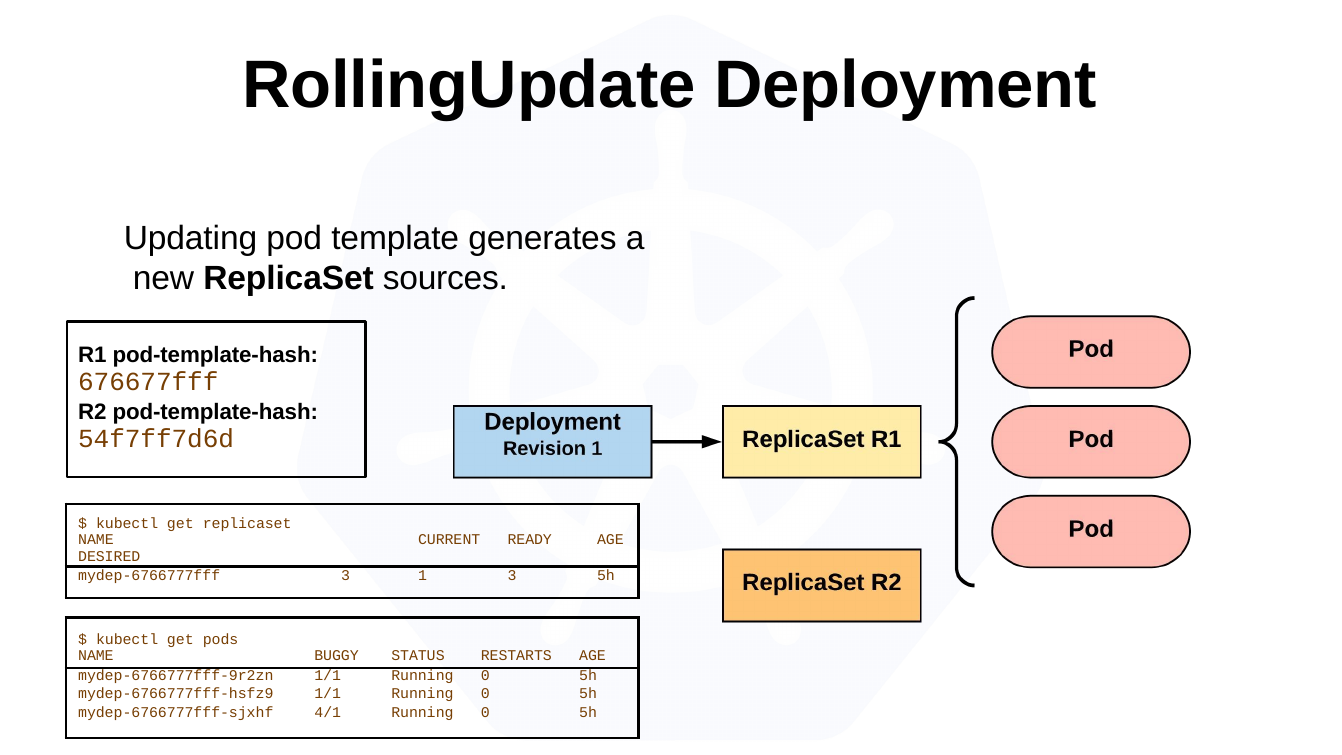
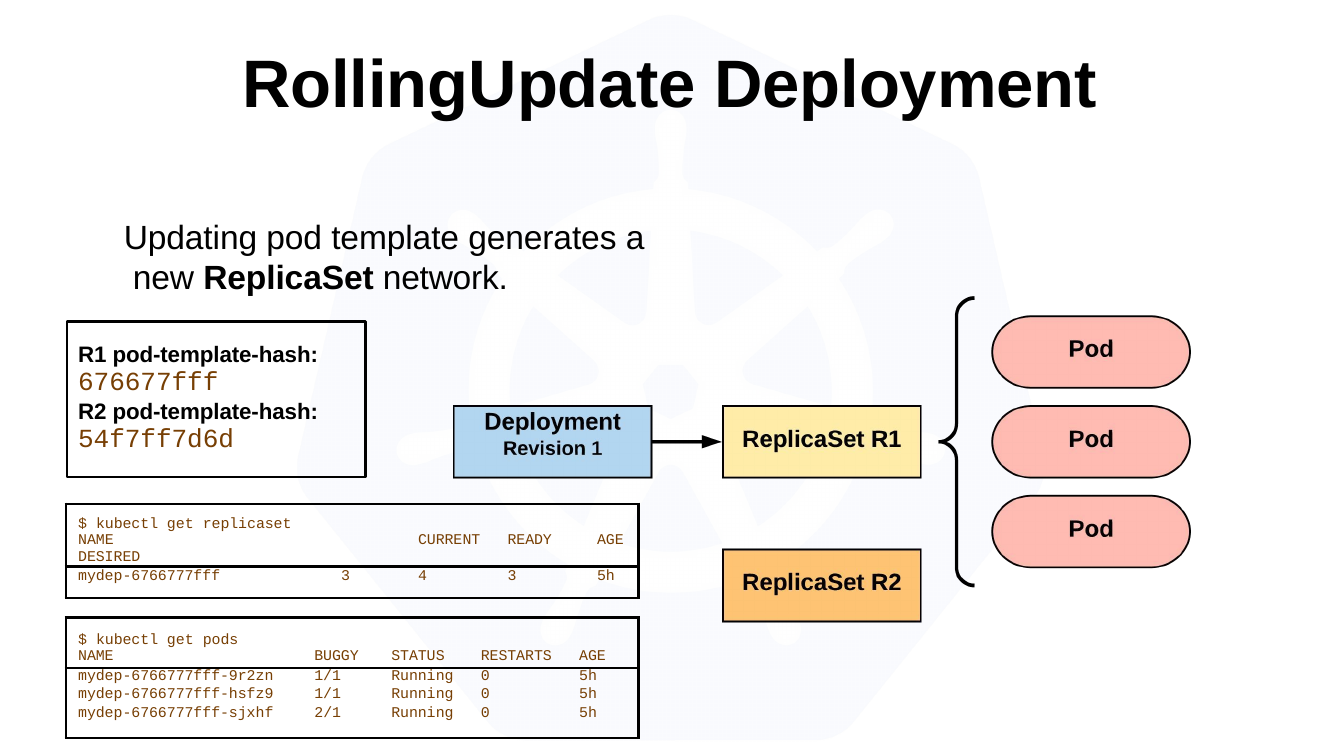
sources: sources -> network (445, 279)
1: 1 -> 4 (423, 575)
4/1: 4/1 -> 2/1 (328, 713)
